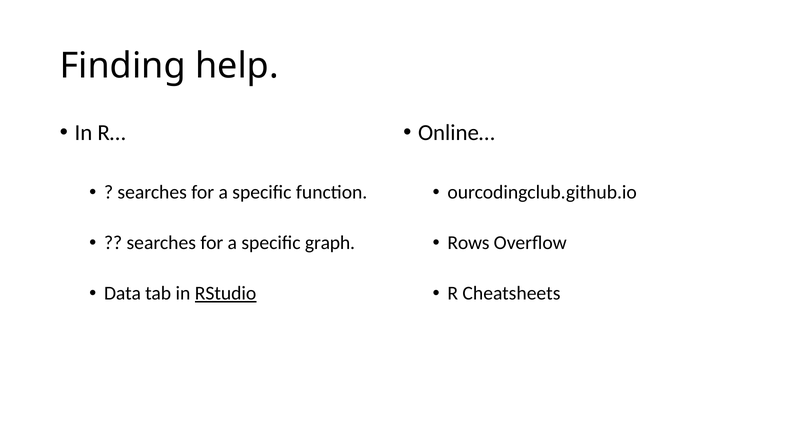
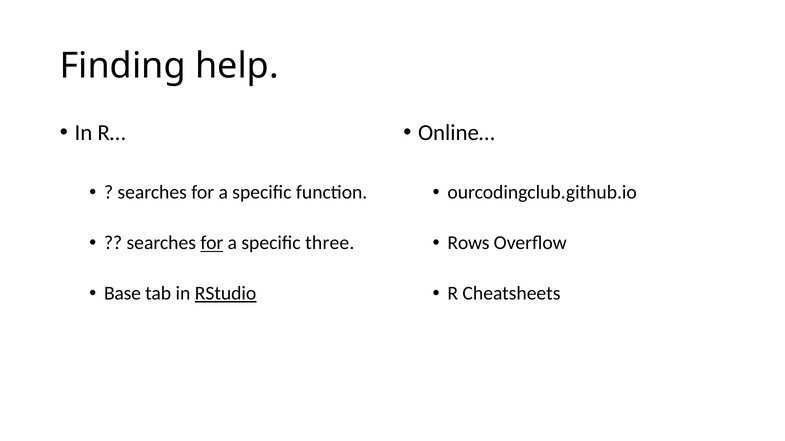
for underline: none -> present (212, 243)
graph: graph -> three (330, 243)
Data: Data -> Base (122, 294)
